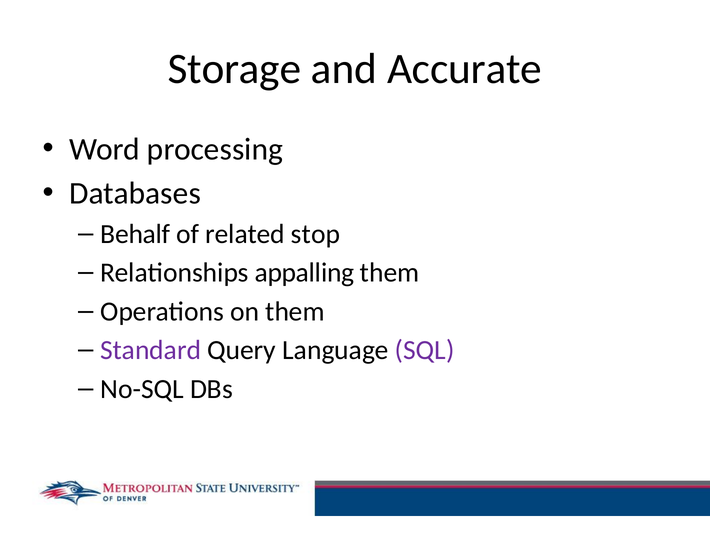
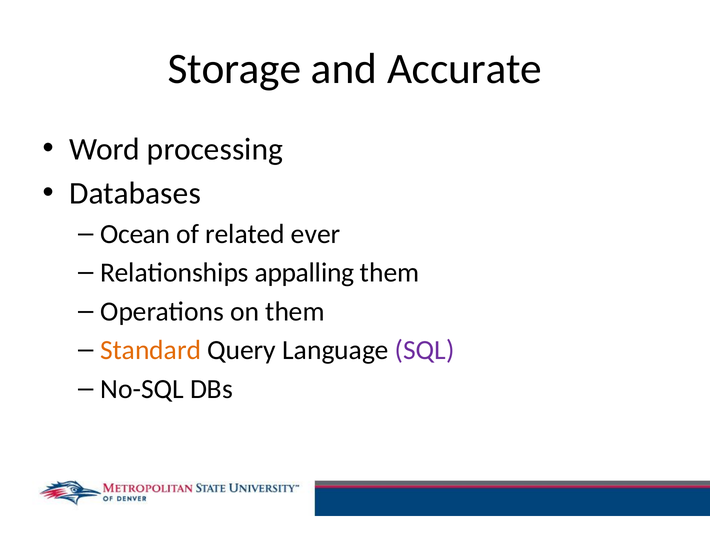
Behalf: Behalf -> Ocean (135, 234)
stop: stop -> ever (316, 234)
Standard colour: purple -> orange (151, 350)
